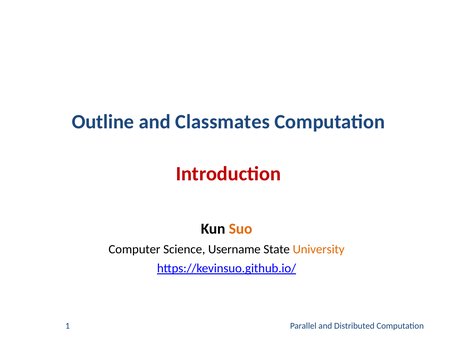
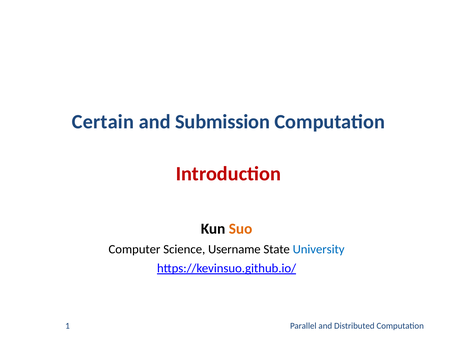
Outline: Outline -> Certain (103, 122)
Classmates: Classmates -> Submission (223, 122)
University colour: orange -> blue (319, 249)
